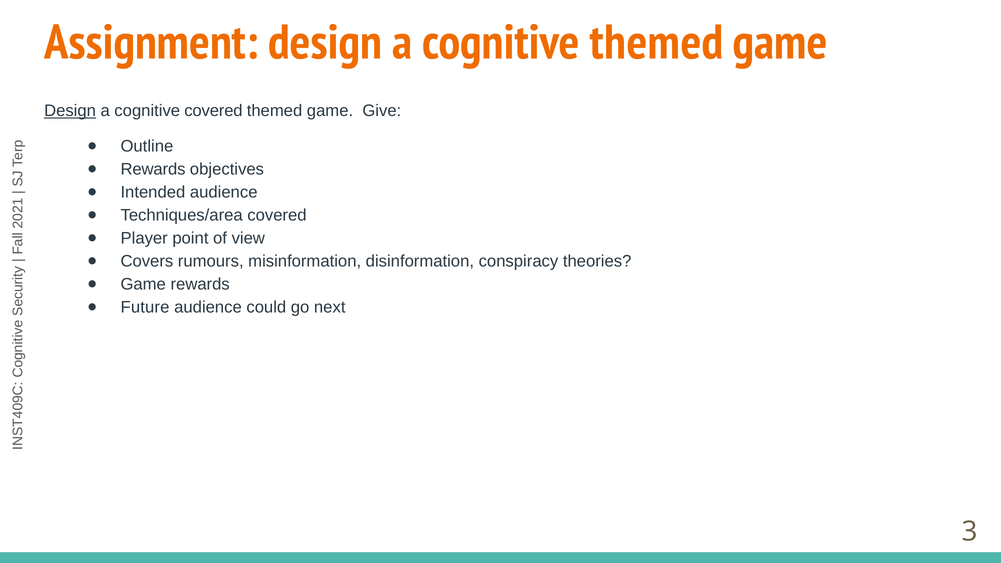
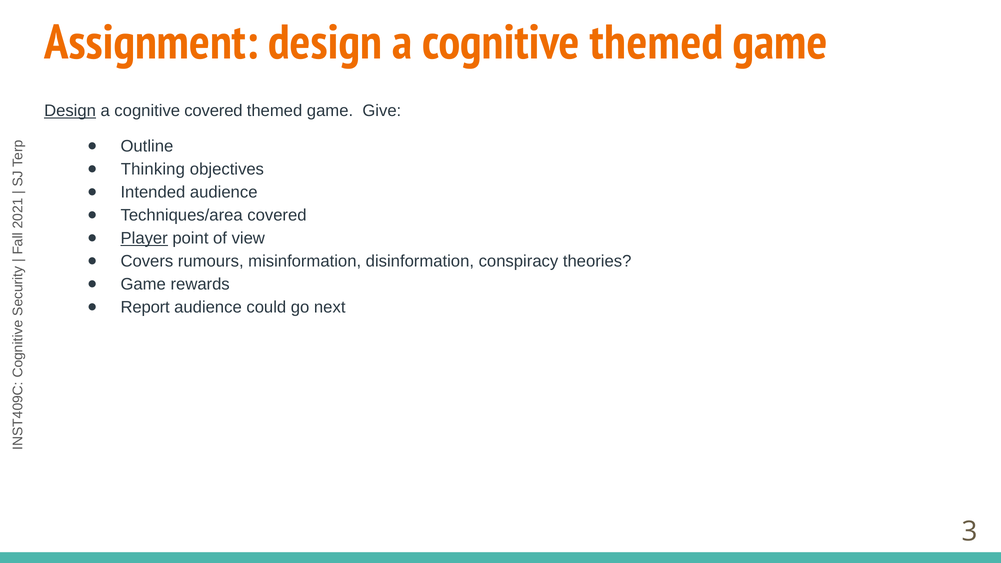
Rewards: Rewards -> Thinking (153, 169)
Player underline: none -> present (144, 238)
Future: Future -> Report (145, 307)
